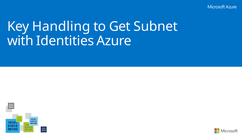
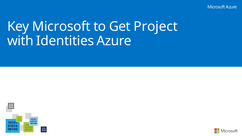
Handling: Handling -> Microsoft (61, 26)
Subnet: Subnet -> Project (156, 26)
